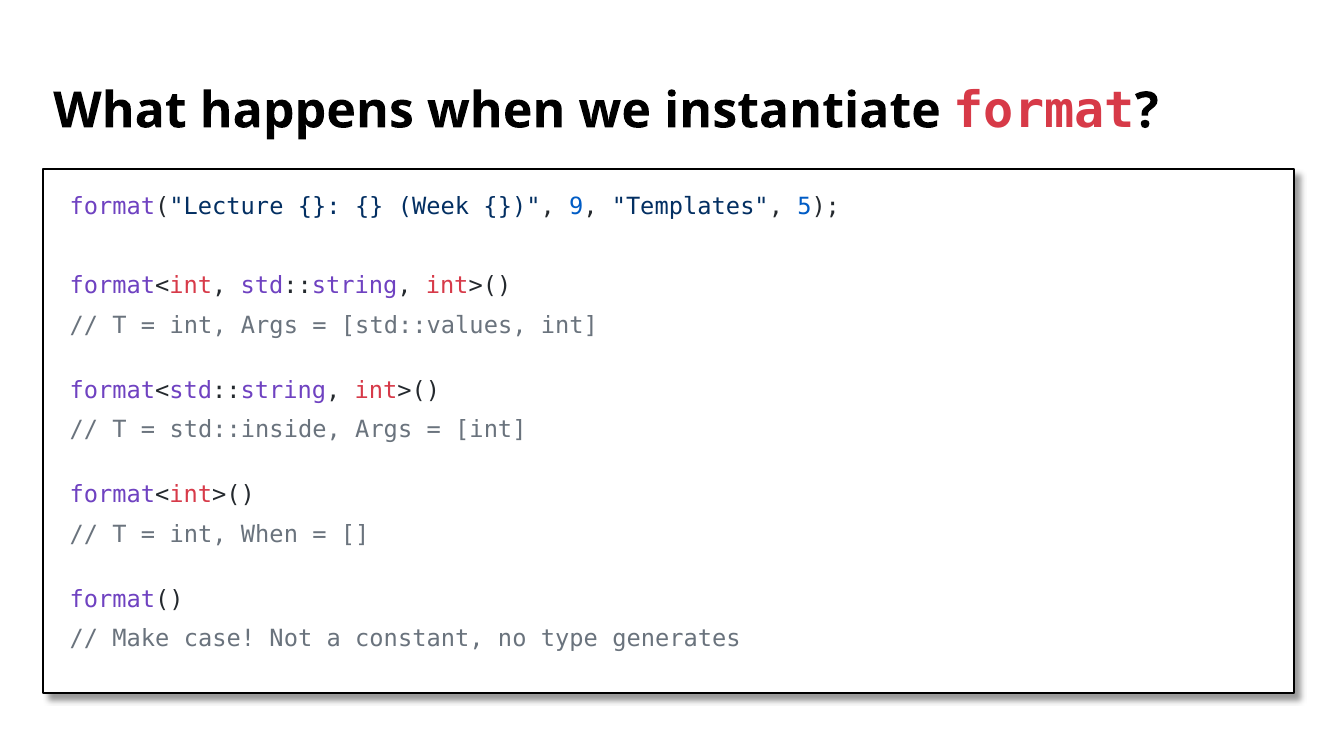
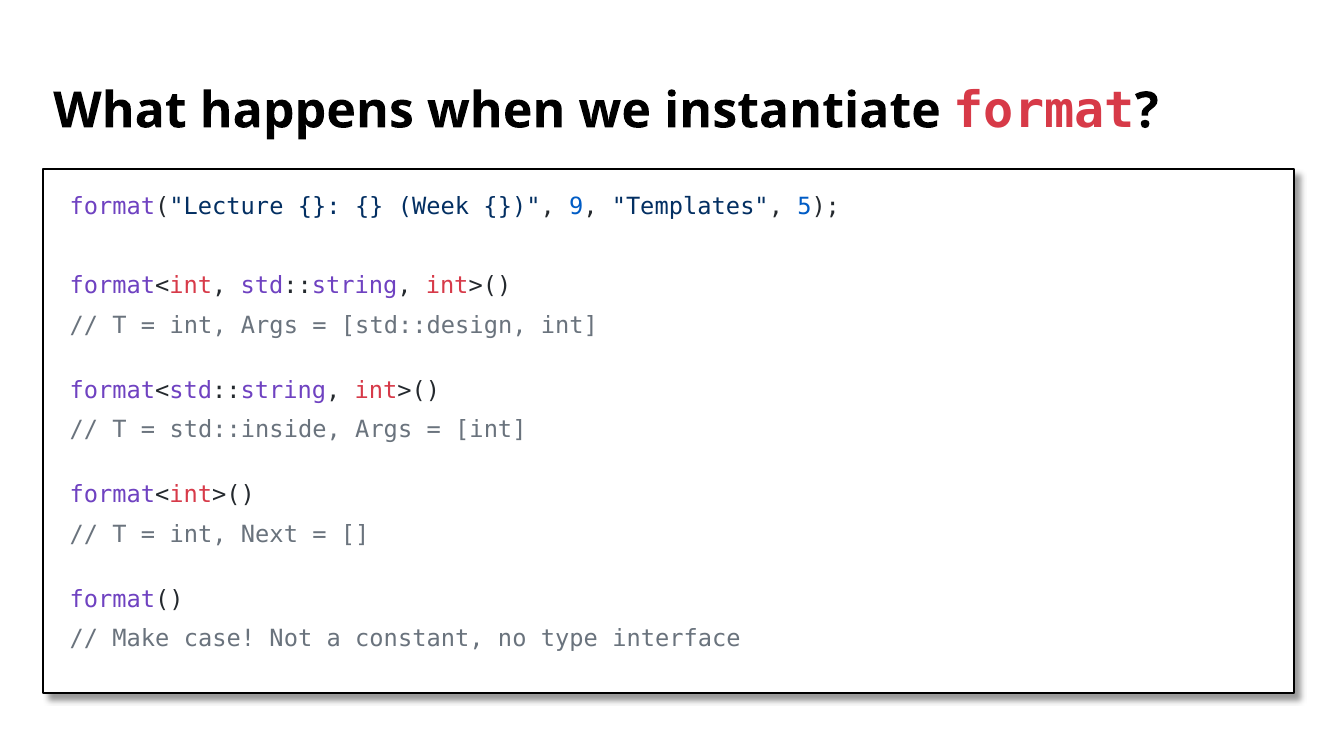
std::values: std::values -> std::design (434, 325)
int When: When -> Next (269, 535)
generates: generates -> interface (677, 639)
